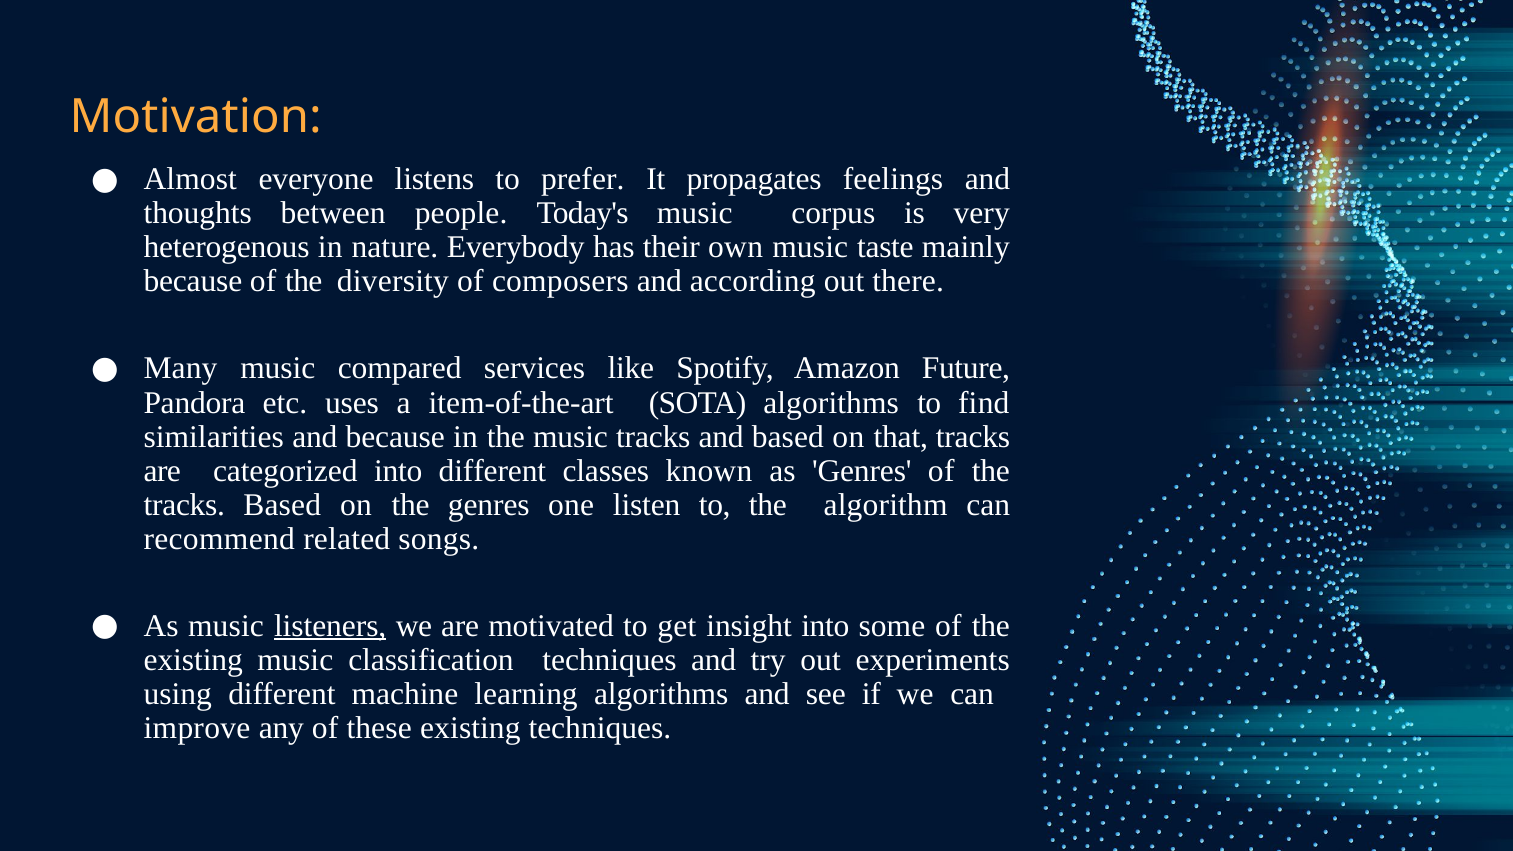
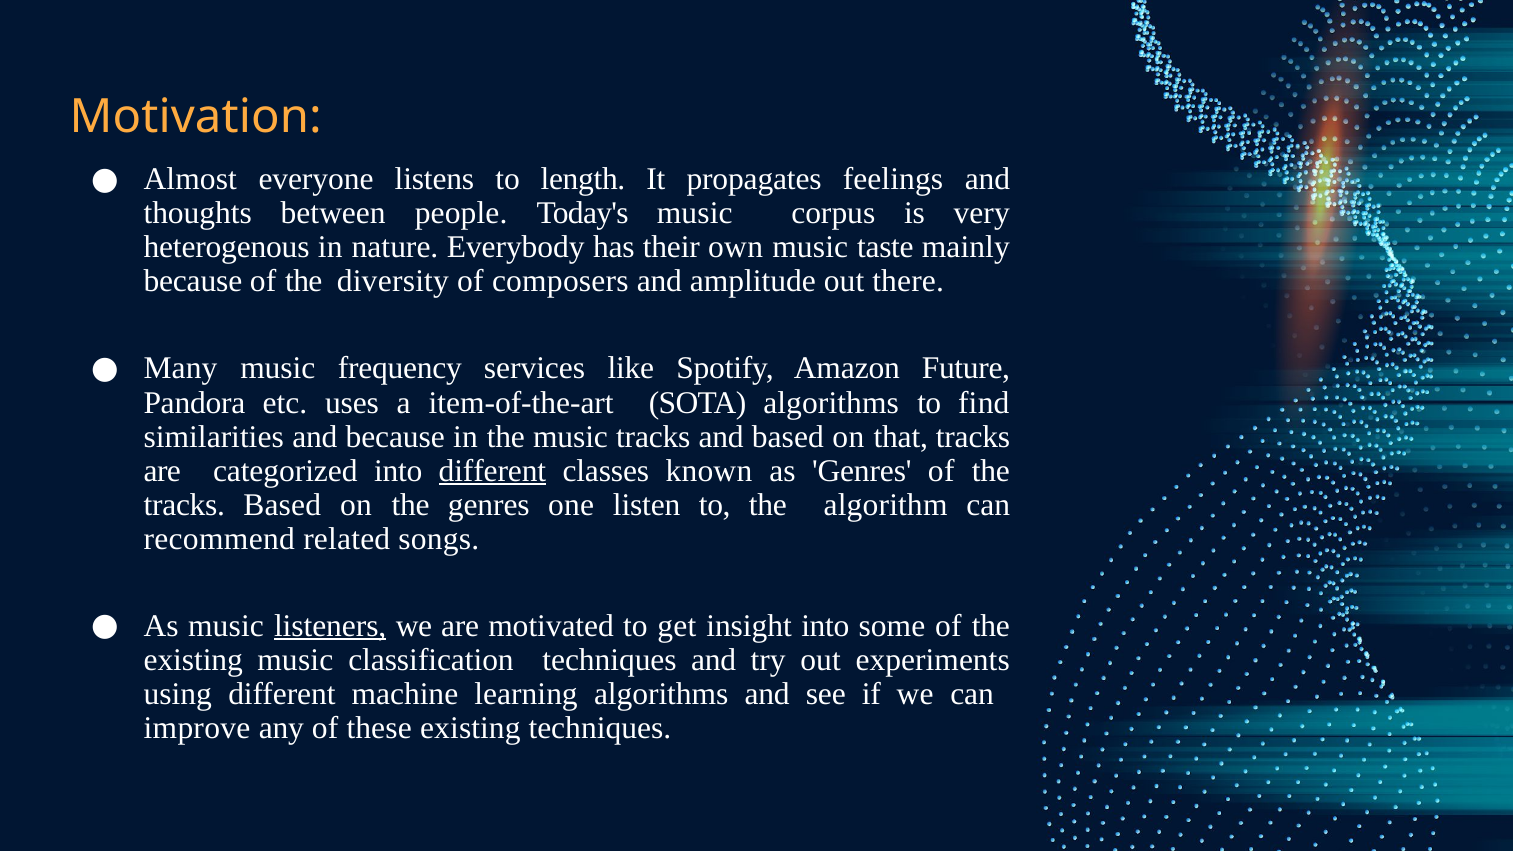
prefer: prefer -> length (583, 179)
according: according -> amplitude (753, 282)
compared: compared -> frequency (400, 369)
different underline: none -> present (492, 471)
